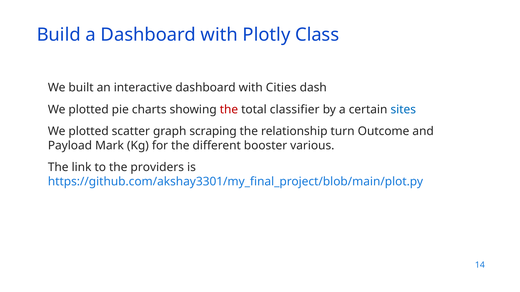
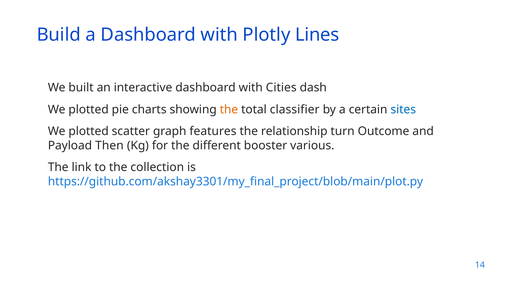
Class: Class -> Lines (317, 35)
the colour: red -> orange (229, 110)
scraping: scraping -> features (213, 132)
Mark: Mark -> Then (109, 146)
providers: providers -> collection (157, 168)
